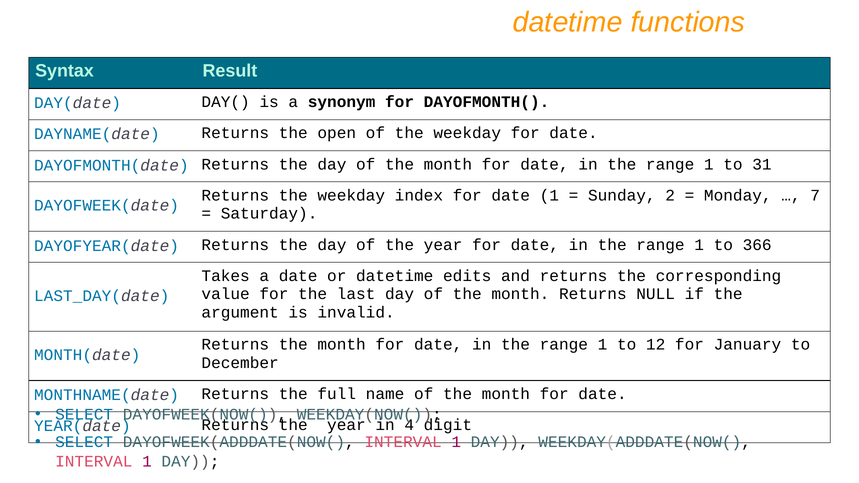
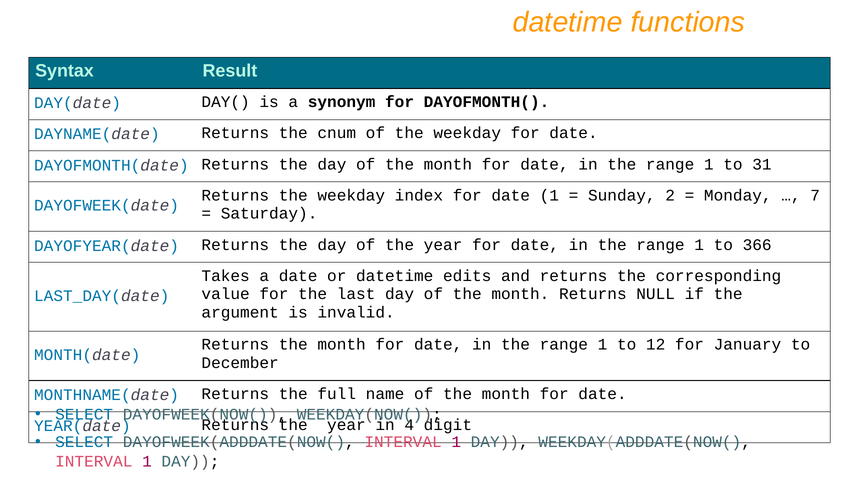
open: open -> cnum (337, 133)
